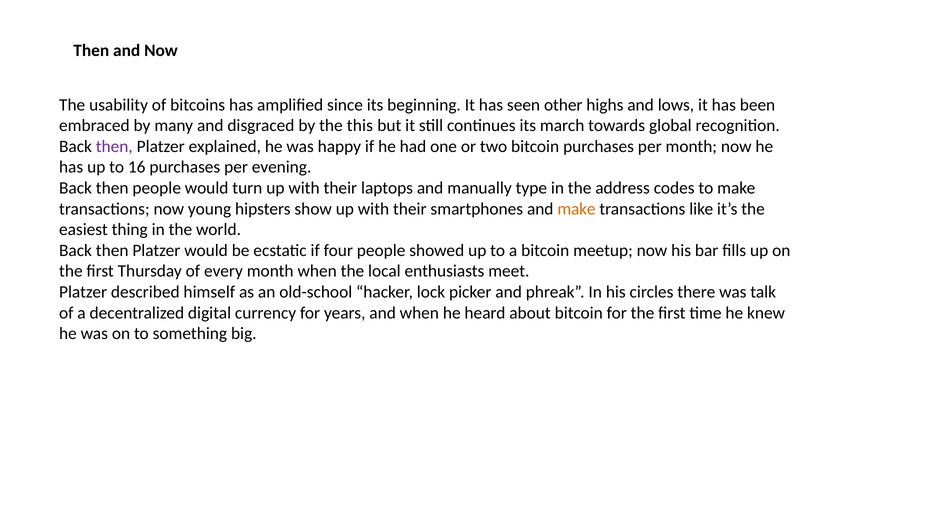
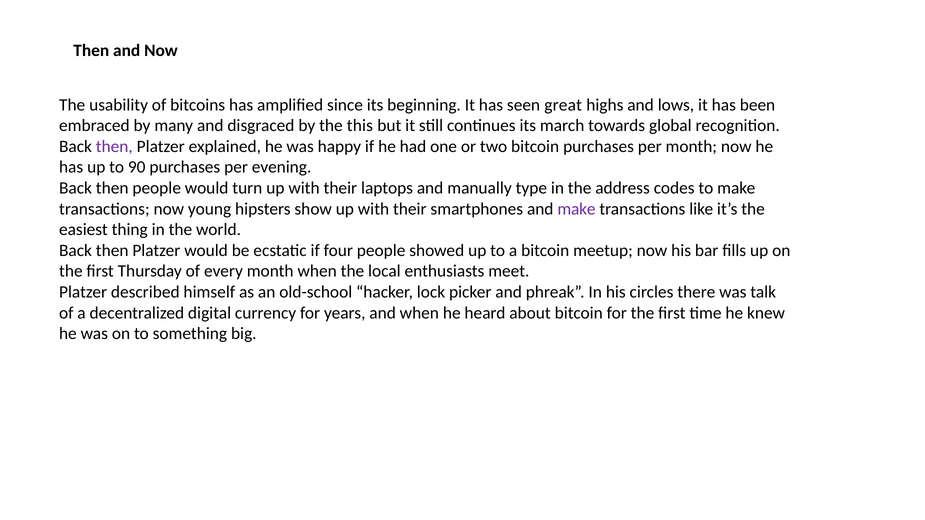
other: other -> great (563, 105)
16: 16 -> 90 (137, 167)
make colour: orange -> purple (576, 209)
